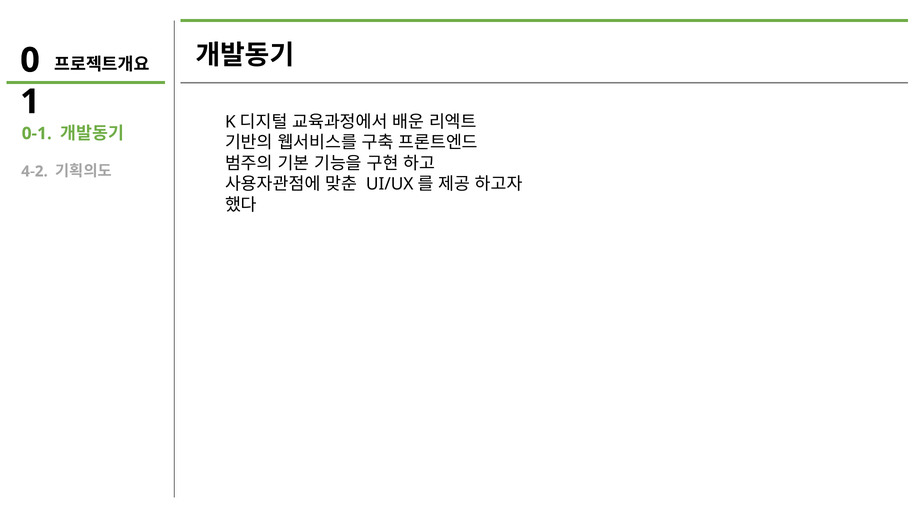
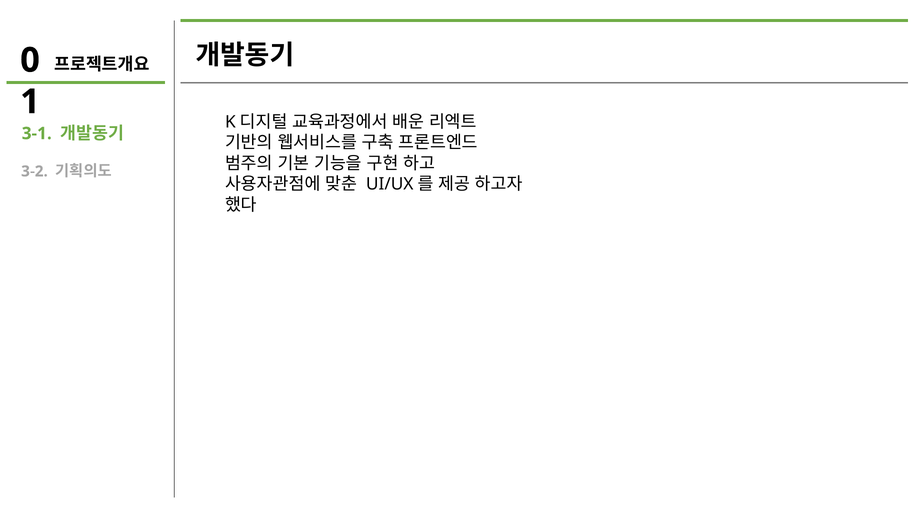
0-1: 0-1 -> 3-1 (37, 134)
4-2: 4-2 -> 3-2 (34, 171)
